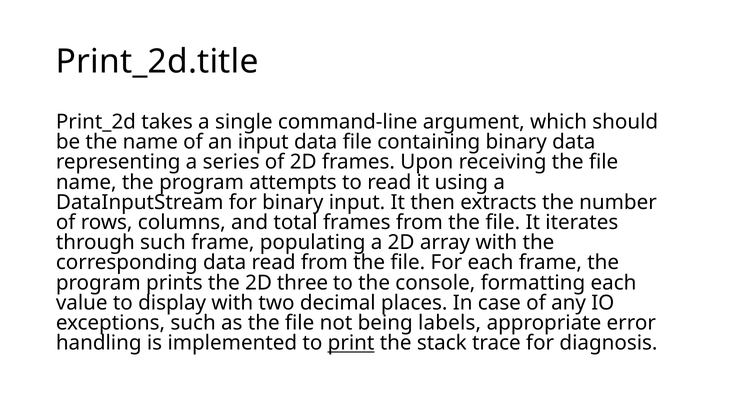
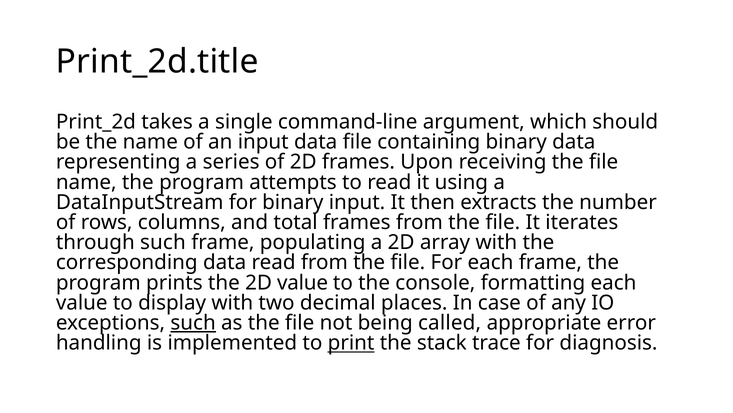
2D three: three -> value (303, 282)
such underline: none -> present (193, 322)
labels: labels -> called (450, 322)
